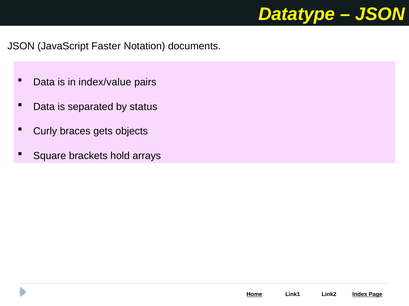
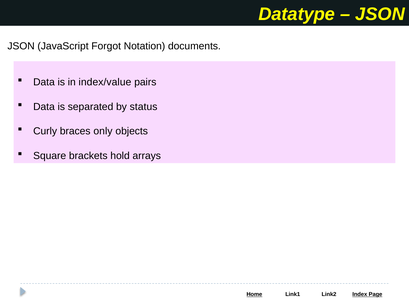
Faster: Faster -> Forgot (106, 46)
gets: gets -> only (103, 132)
